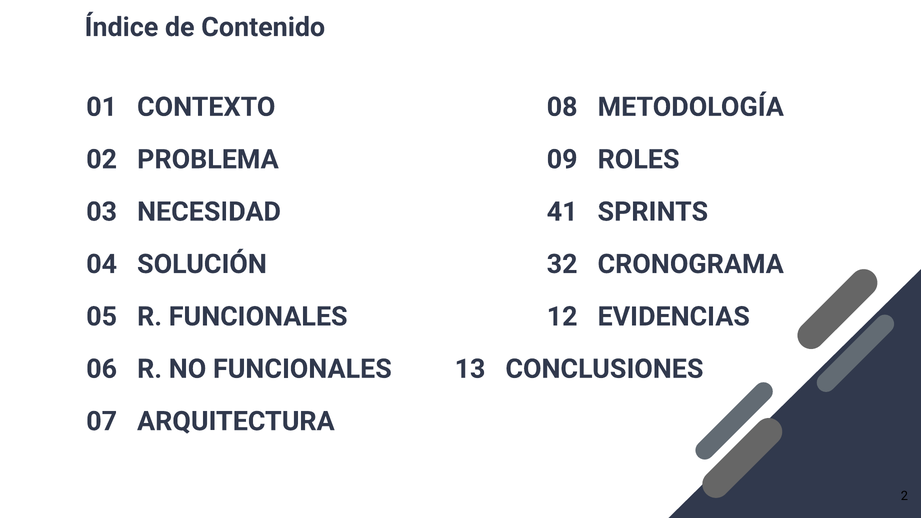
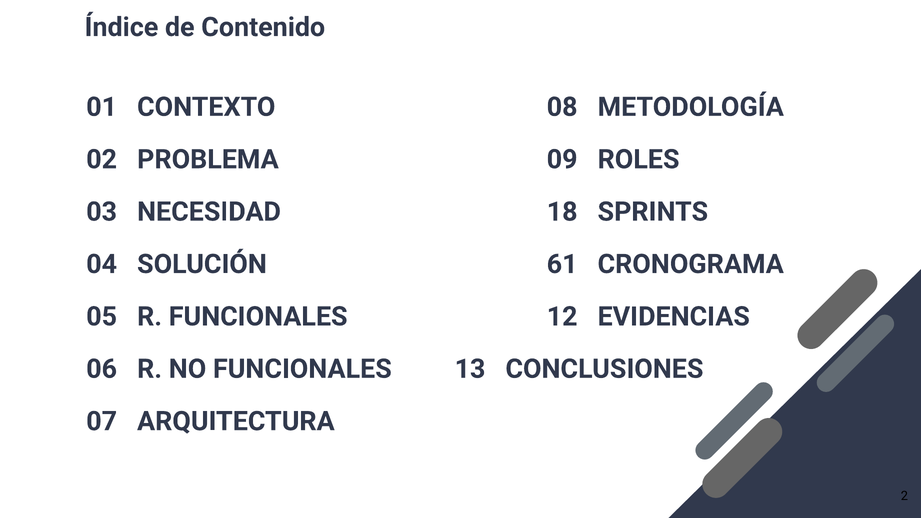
41: 41 -> 18 (562, 212)
32: 32 -> 61 (562, 264)
